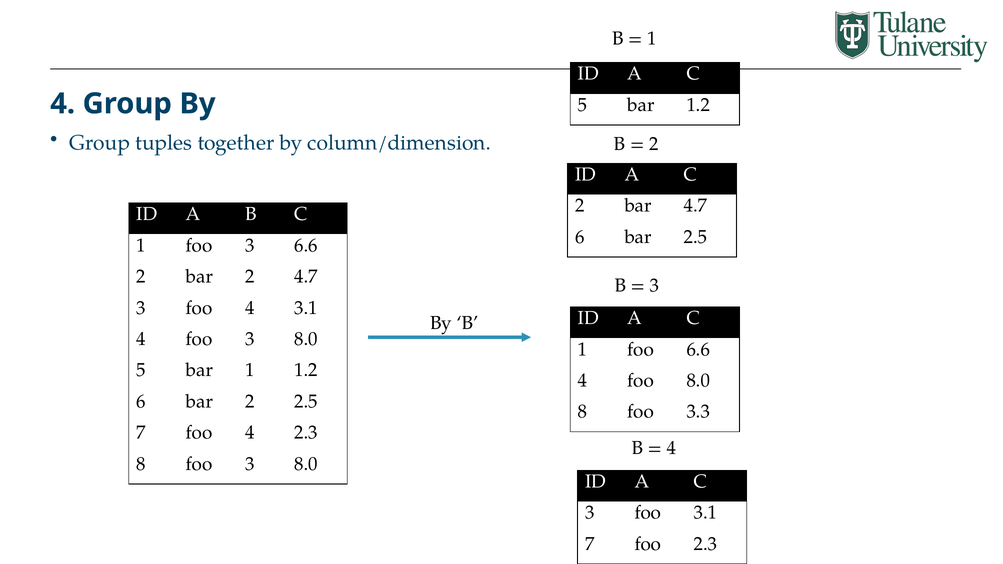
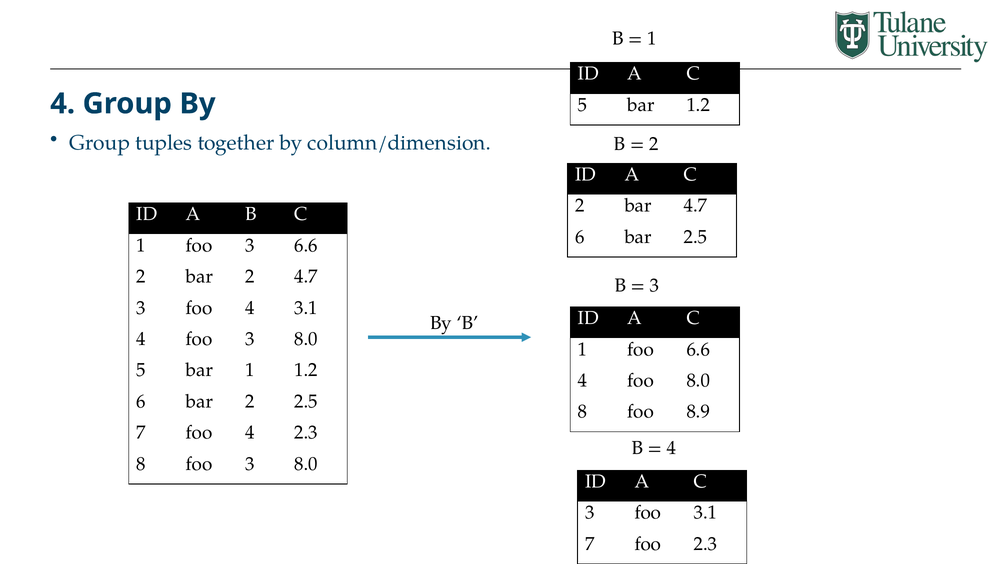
3.3: 3.3 -> 8.9 (698, 412)
